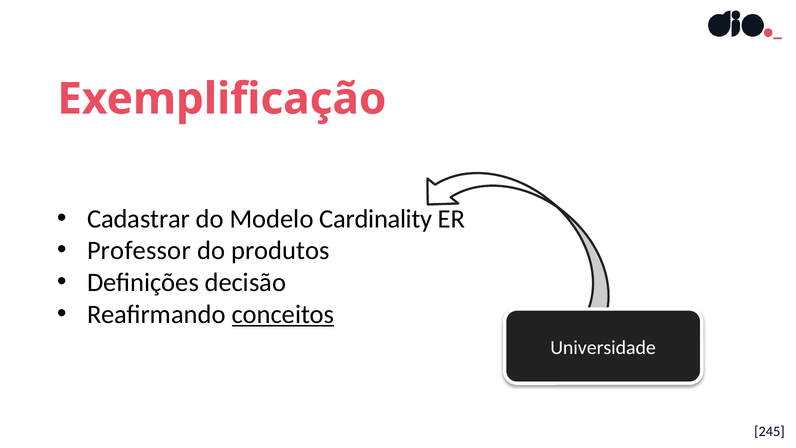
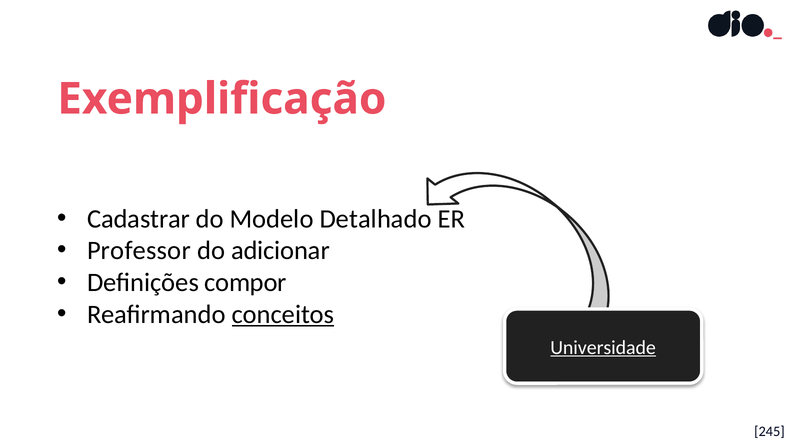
Cardinality: Cardinality -> Detalhado (376, 219)
produtos: produtos -> adicionar (280, 250)
decisão: decisão -> compor (246, 282)
Universidade underline: none -> present (603, 347)
